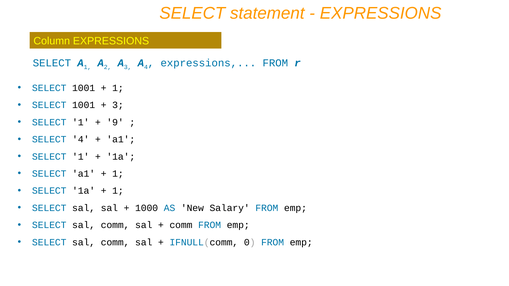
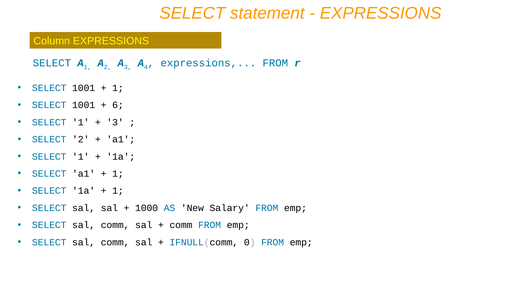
3: 3 -> 6 (118, 105)
9: 9 -> 3 (115, 122)
SELECT 4: 4 -> 2 (81, 140)
